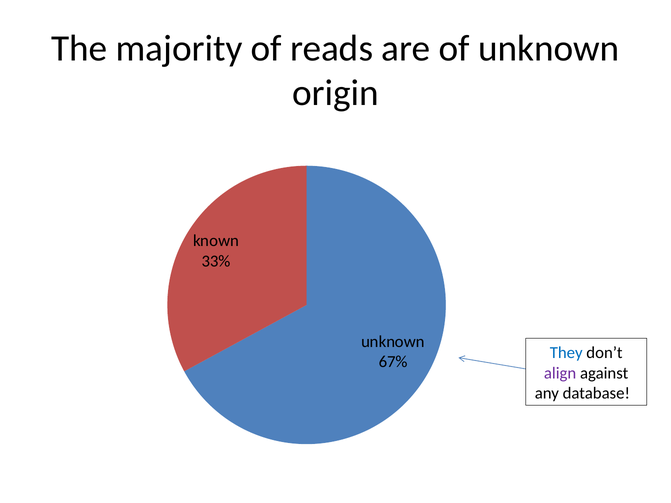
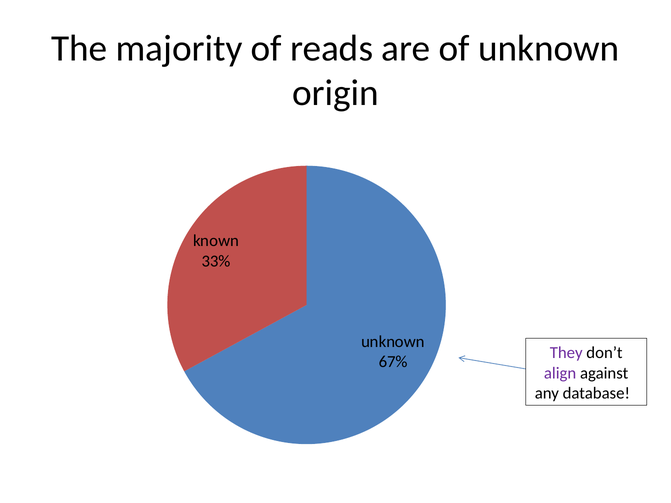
They colour: blue -> purple (566, 353)
